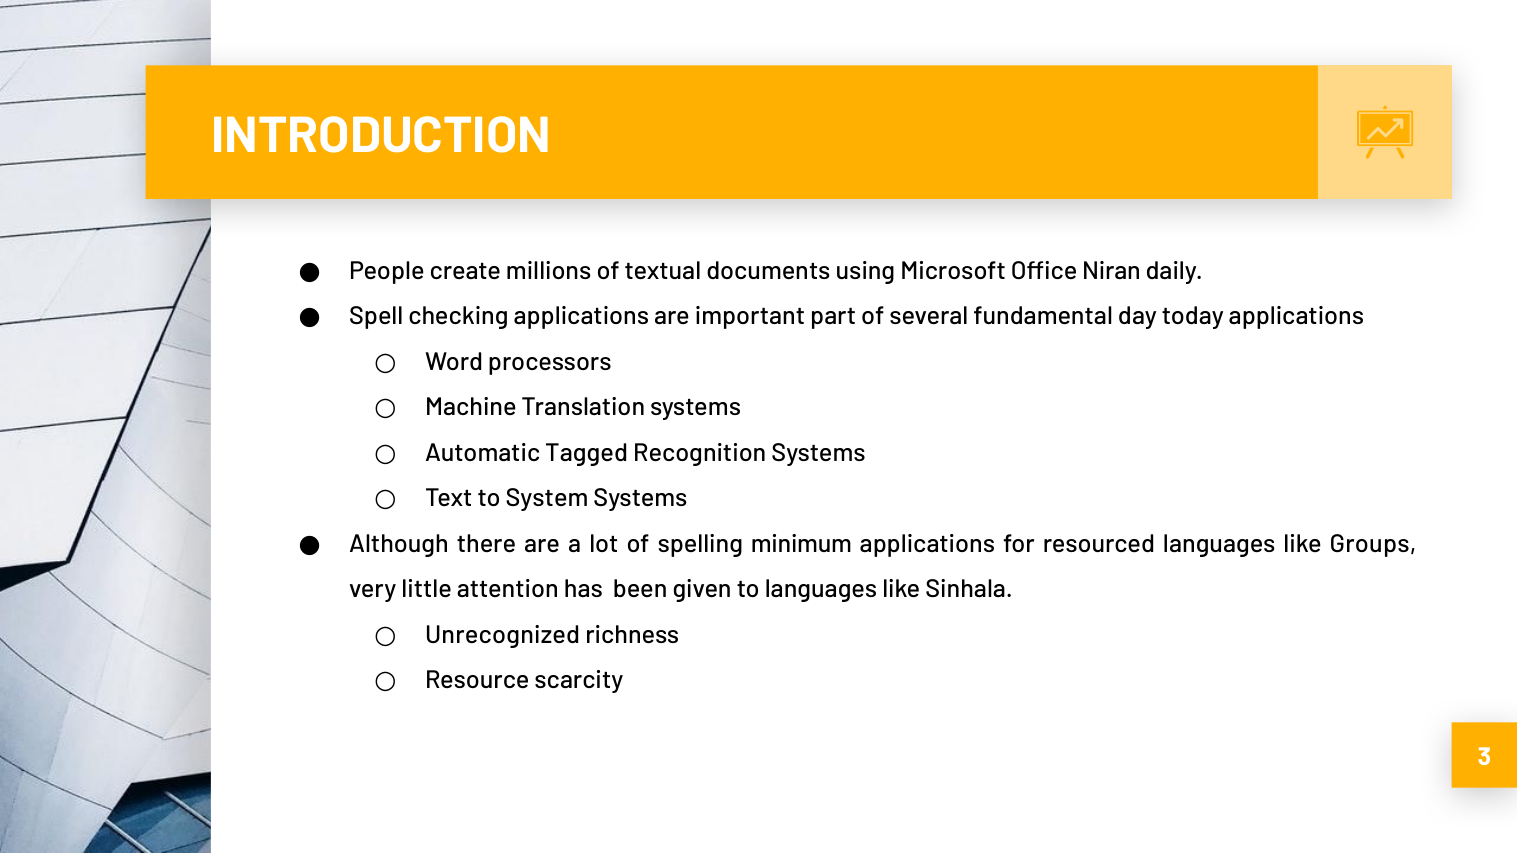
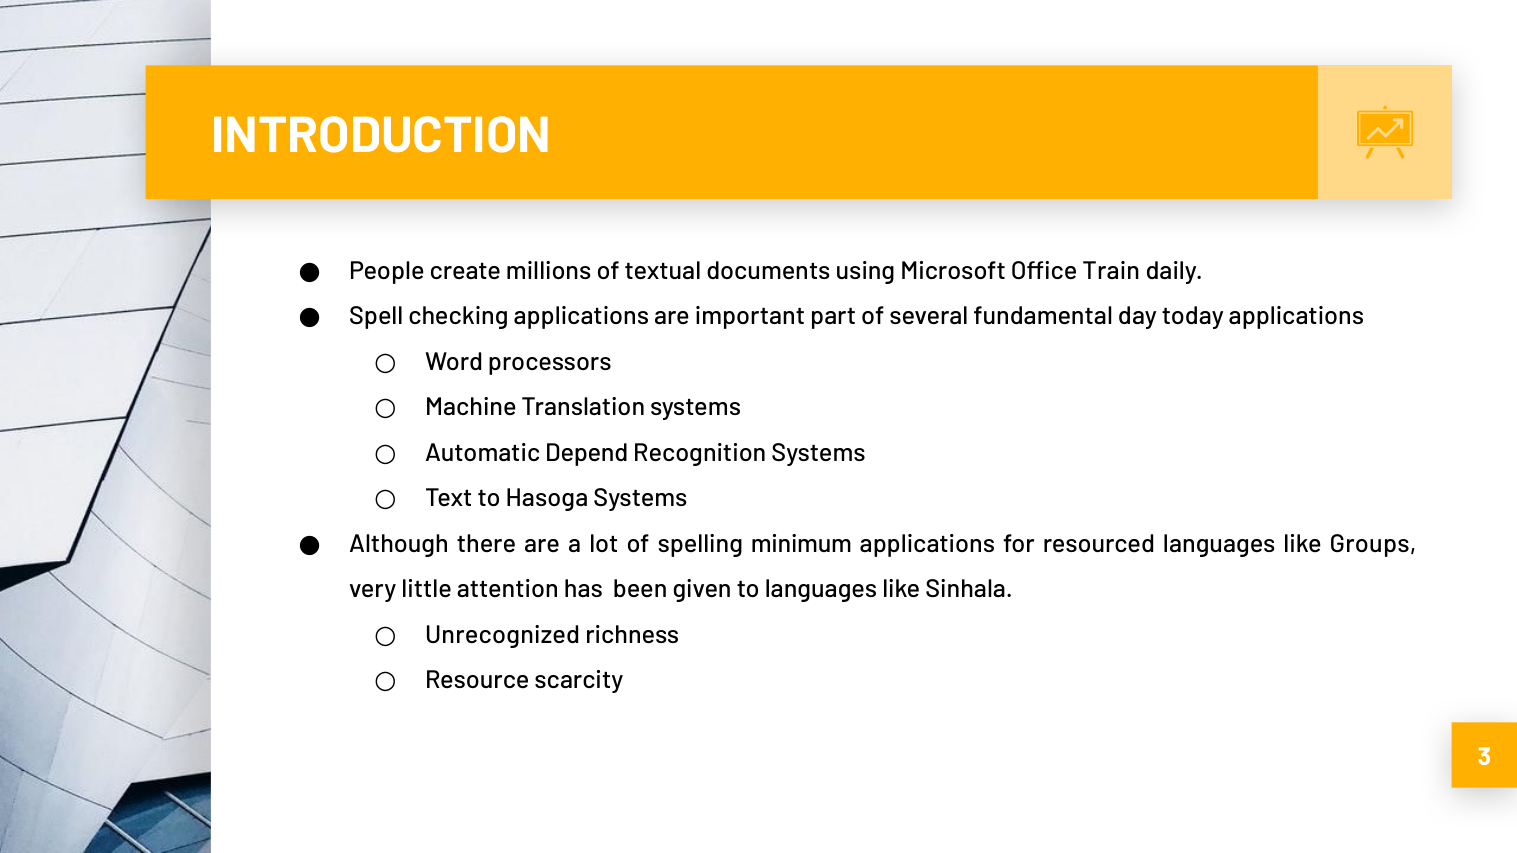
Niran: Niran -> Train (1111, 271)
Tagged: Tagged -> Depend (587, 453)
System: System -> Hasoga (547, 499)
